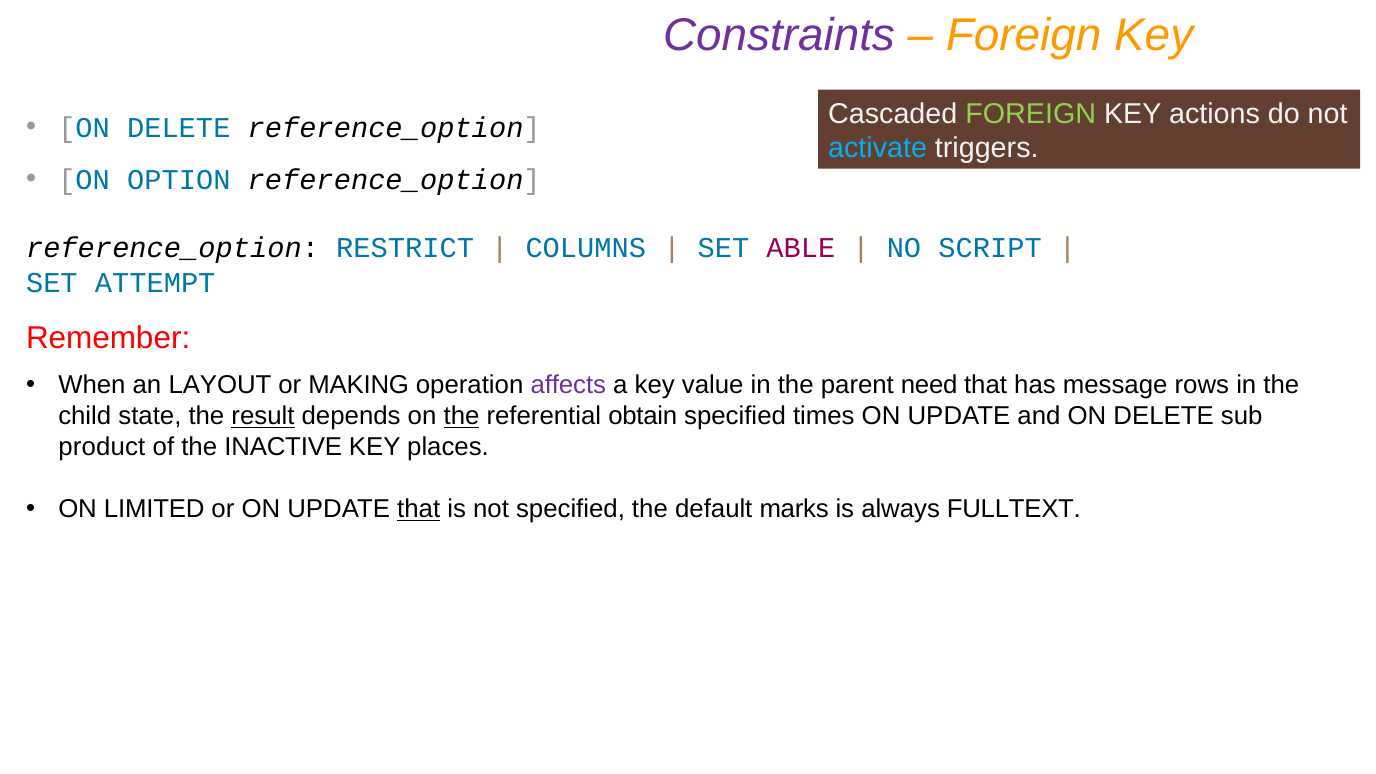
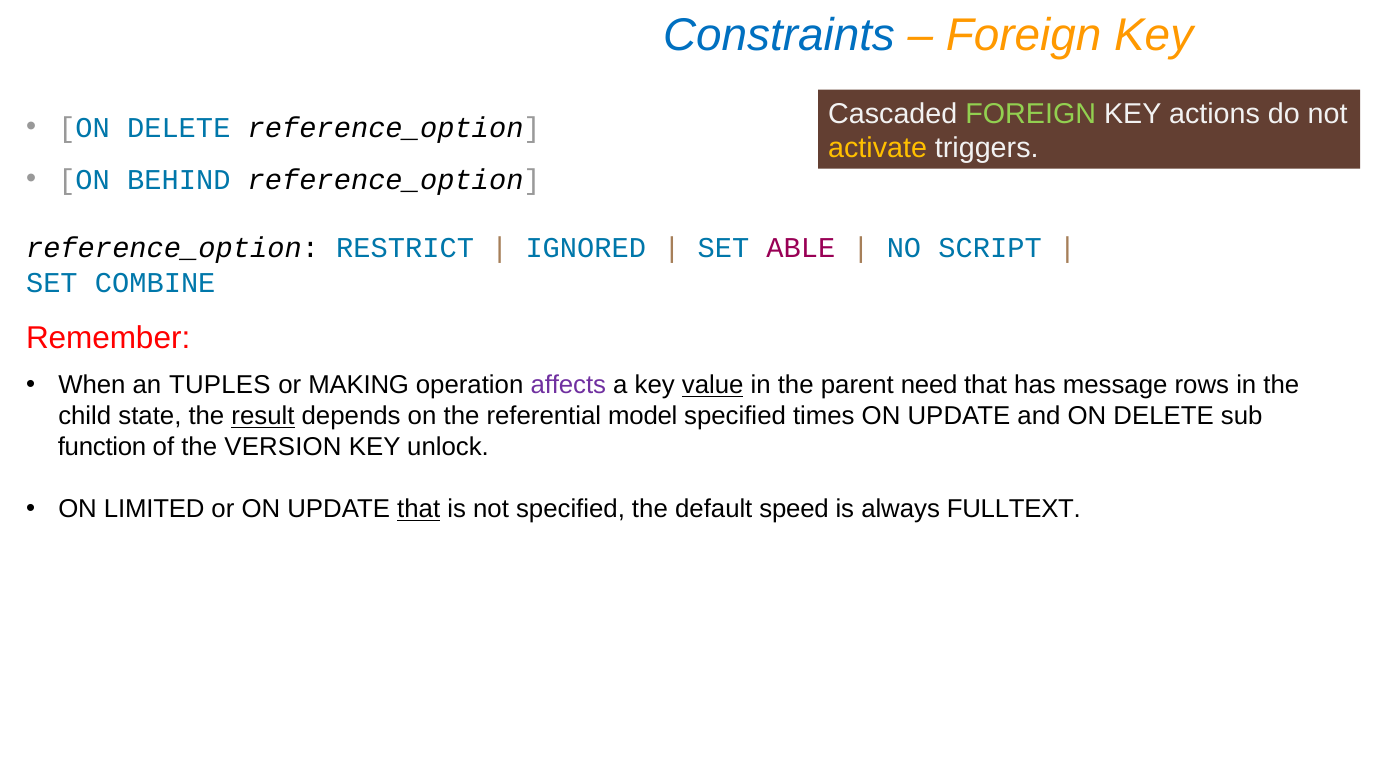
Constraints colour: purple -> blue (779, 36)
activate colour: light blue -> yellow (878, 148)
OPTION: OPTION -> BEHIND (179, 180)
COLUMNS: COLUMNS -> IGNORED (586, 248)
ATTEMPT: ATTEMPT -> COMBINE (155, 283)
LAYOUT: LAYOUT -> TUPLES (220, 385)
value underline: none -> present (713, 385)
the underline: present -> none (462, 416)
obtain: obtain -> model (643, 416)
product: product -> function (102, 447)
INACTIVE: INACTIVE -> VERSION (283, 447)
places: places -> unlock (448, 447)
marks: marks -> speed (794, 509)
